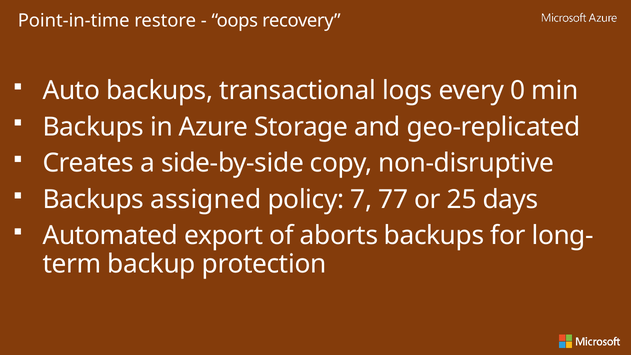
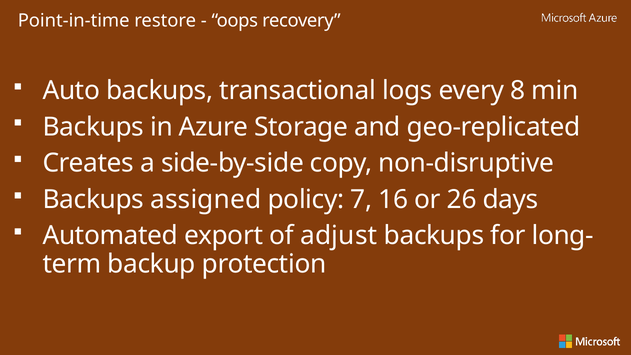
0: 0 -> 8 (518, 91)
77: 77 -> 16 (393, 199)
25: 25 -> 26 (462, 199)
aborts: aborts -> adjust (339, 236)
